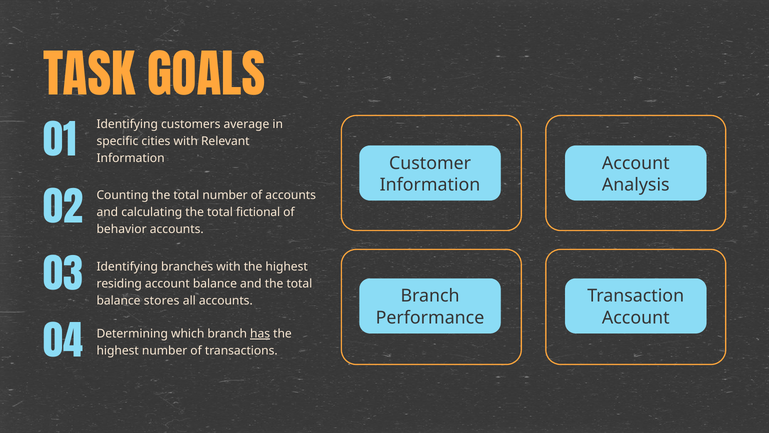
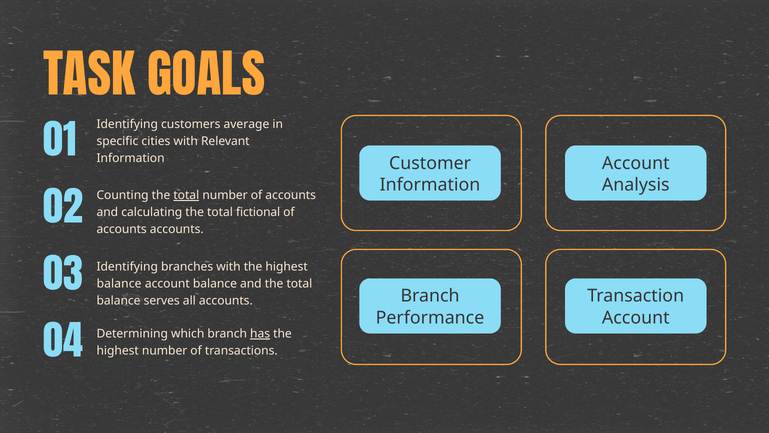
total underline: none -> present (186, 195)
behavior: behavior -> accounts (122, 229)
residing: residing -> balance (119, 283)
stores: stores -> serves (162, 300)
